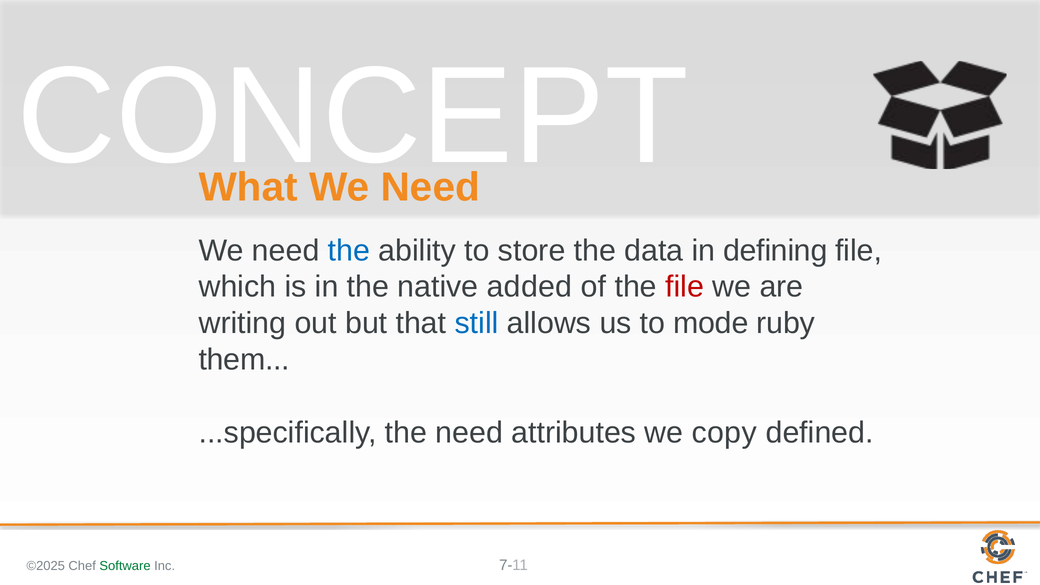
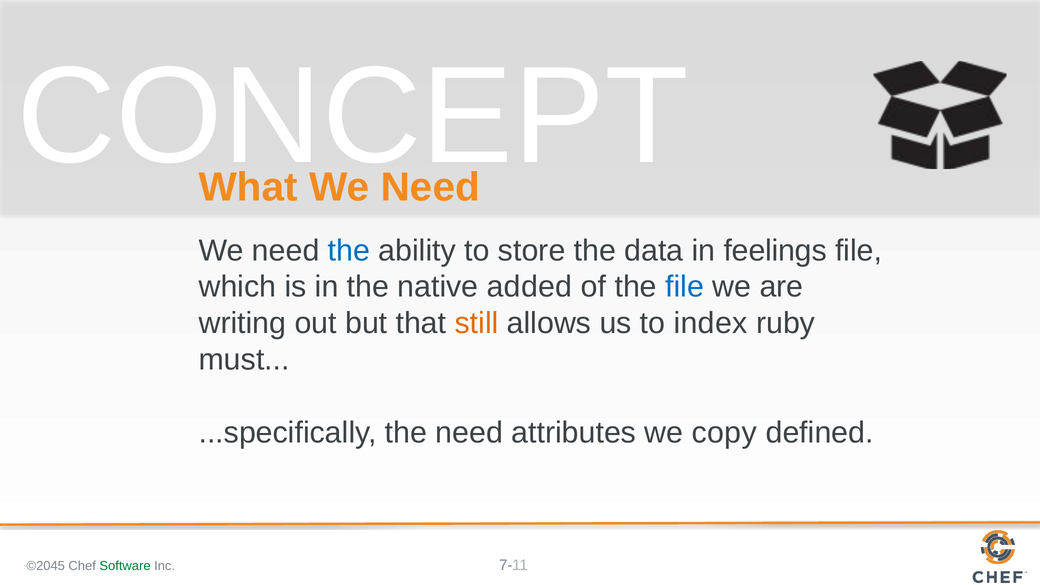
defining: defining -> feelings (775, 250)
file colour: red -> blue (685, 287)
still colour: blue -> orange (477, 323)
mode: mode -> index (711, 323)
them: them -> must (244, 360)
©2025: ©2025 -> ©2045 (46, 566)
